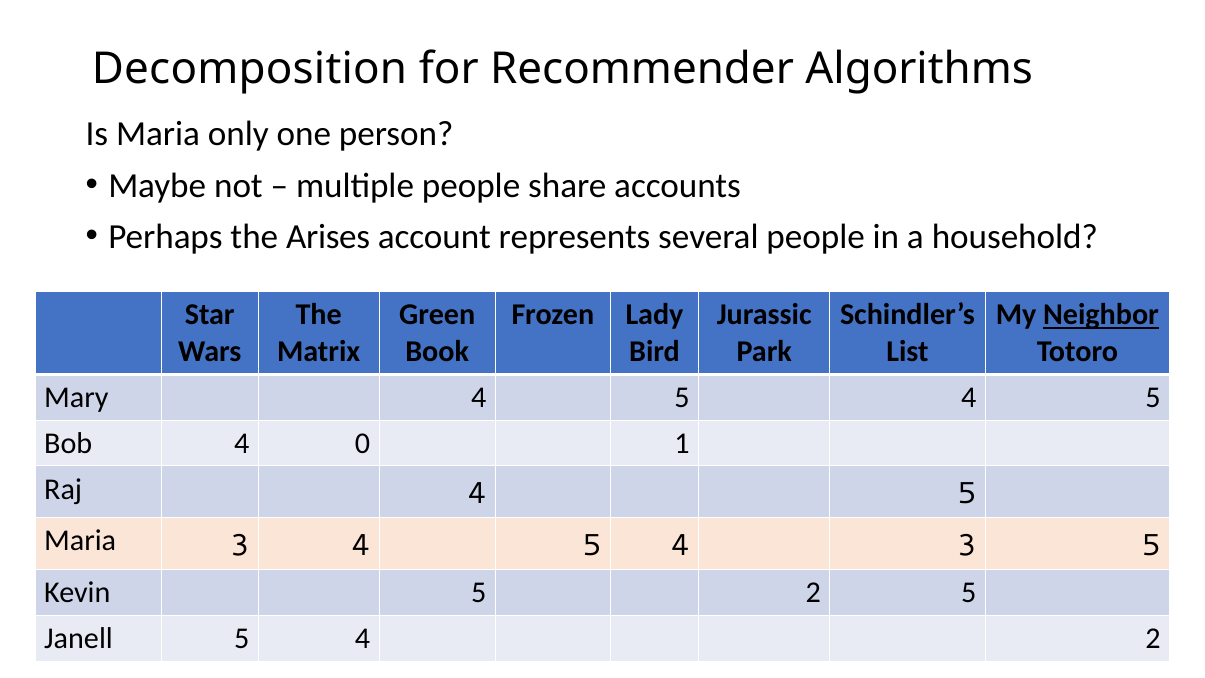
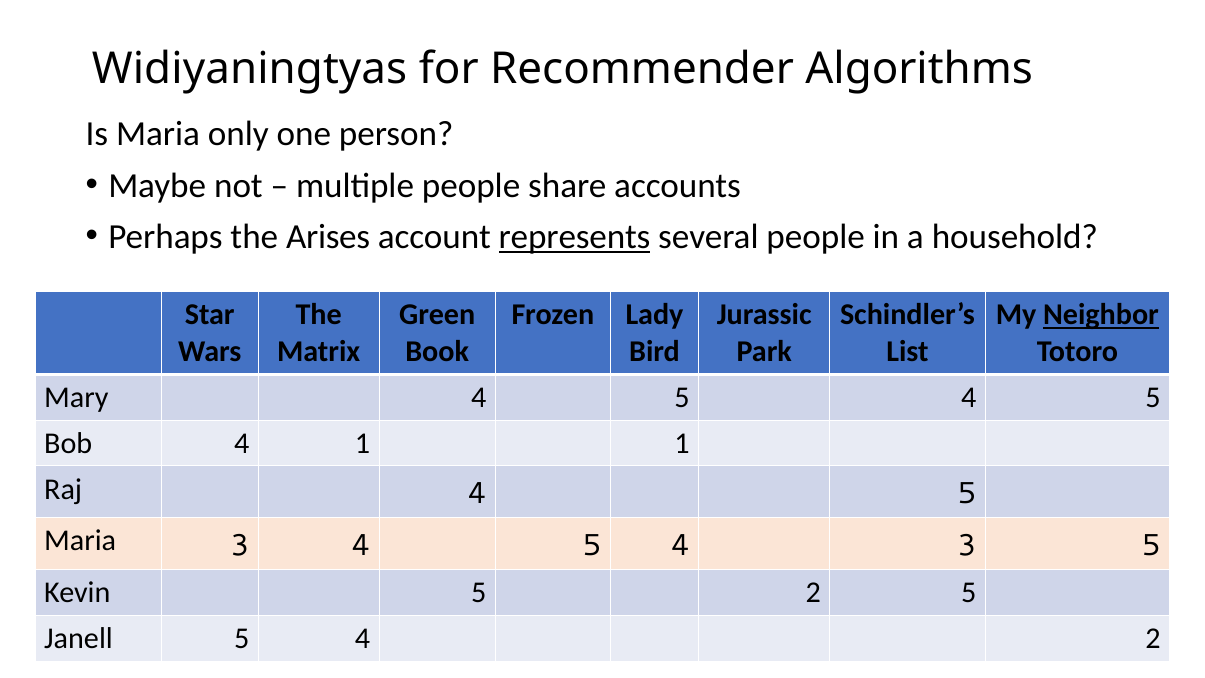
Decomposition: Decomposition -> Widiyaningtyas (250, 69)
represents underline: none -> present (575, 237)
4 0: 0 -> 1 (363, 443)
